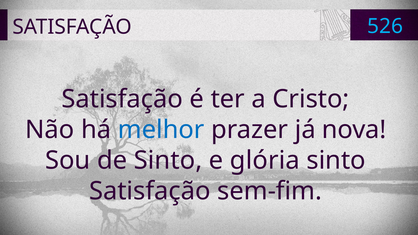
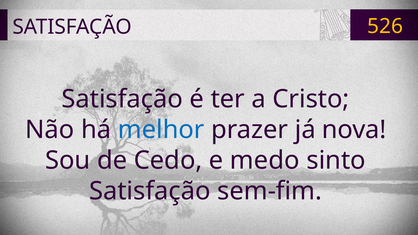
526 colour: light blue -> yellow (385, 26)
de Sinto: Sinto -> Cedo (168, 161)
glória: glória -> medo (265, 161)
